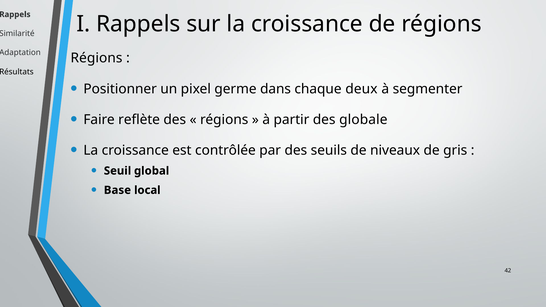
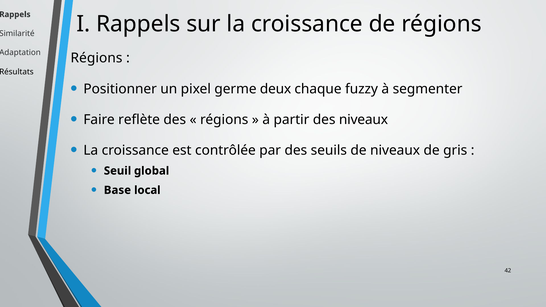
dans: dans -> deux (276, 89)
deux: deux -> fuzzy (362, 89)
des globale: globale -> niveaux (363, 120)
